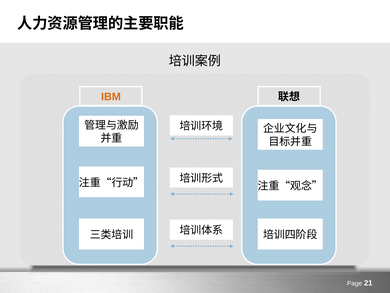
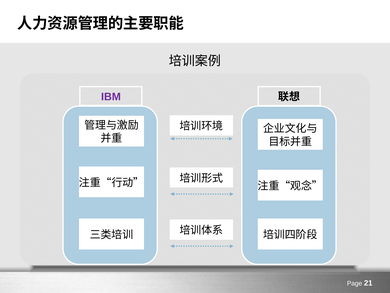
IBM colour: orange -> purple (111, 97)
